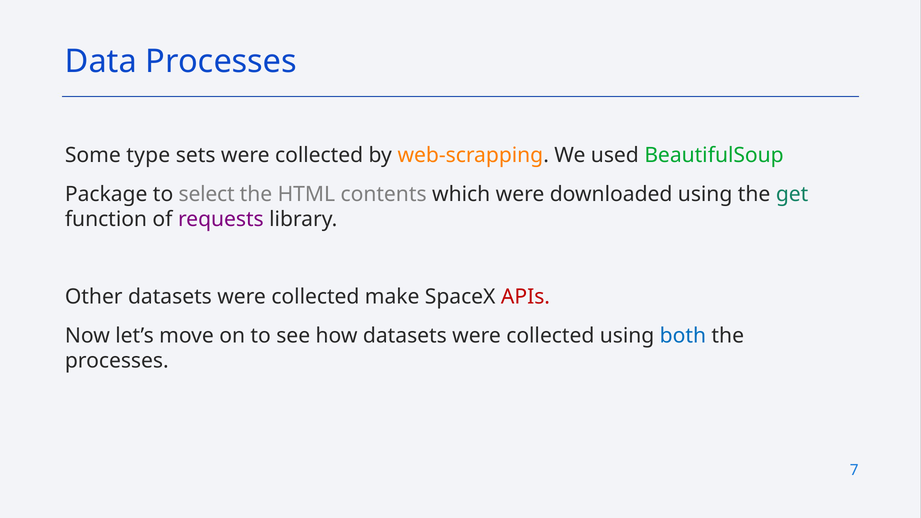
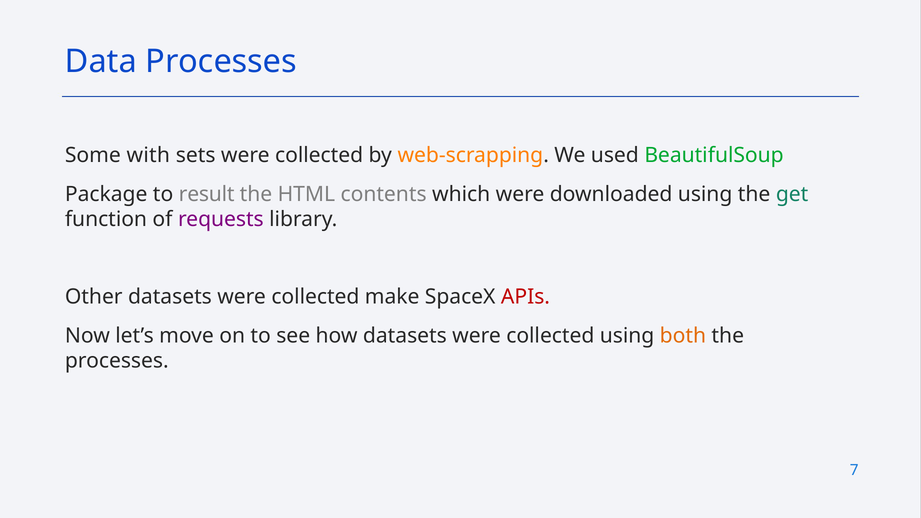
type: type -> with (148, 155)
select: select -> result (207, 194)
both colour: blue -> orange (683, 336)
